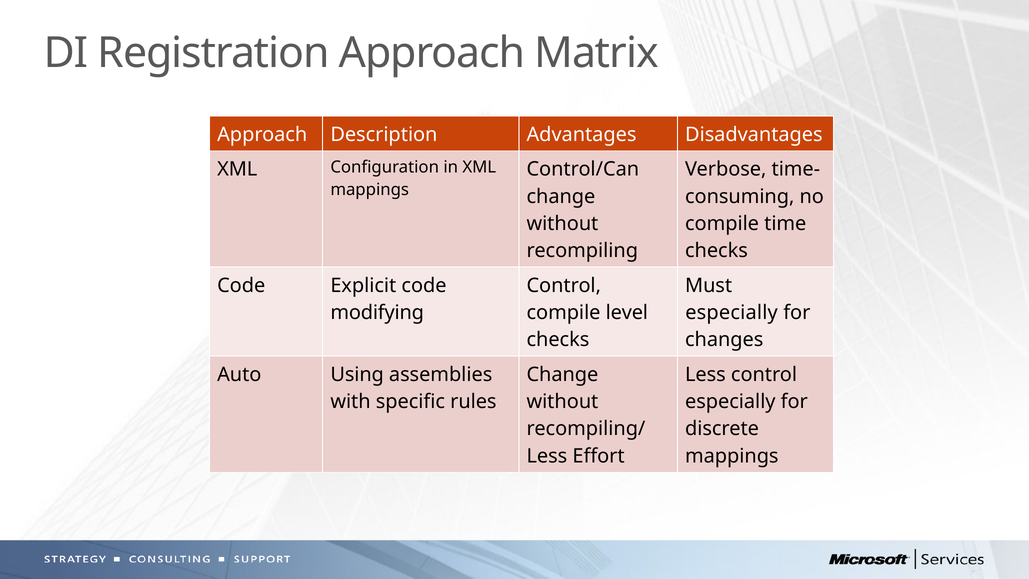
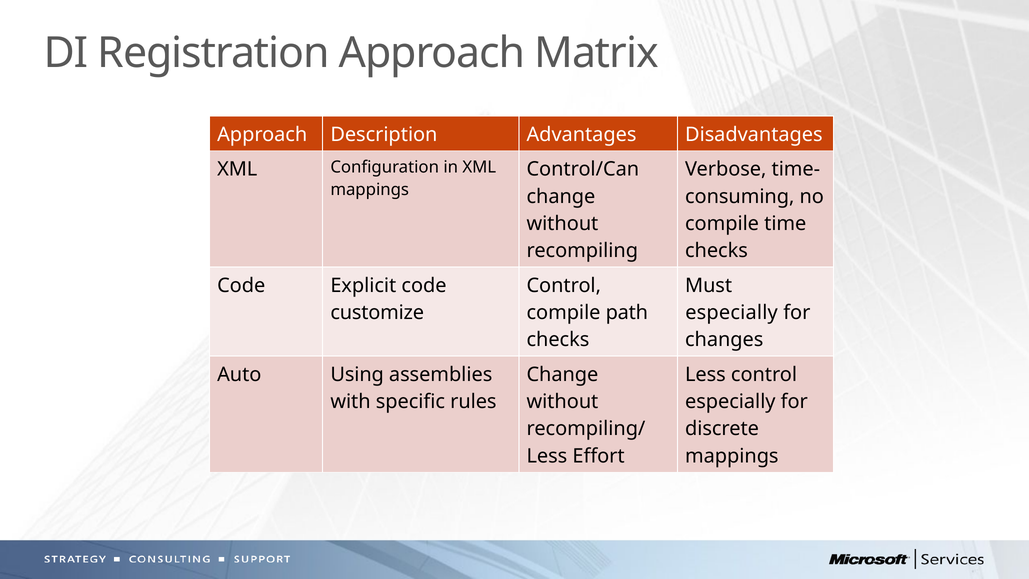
modifying: modifying -> customize (377, 312)
level: level -> path (627, 312)
